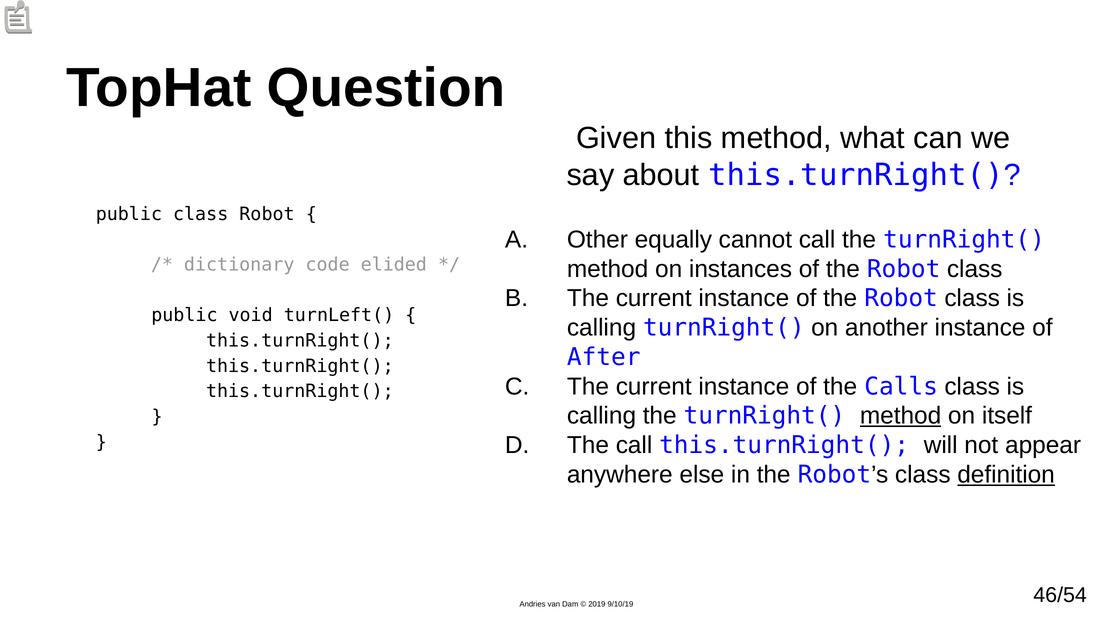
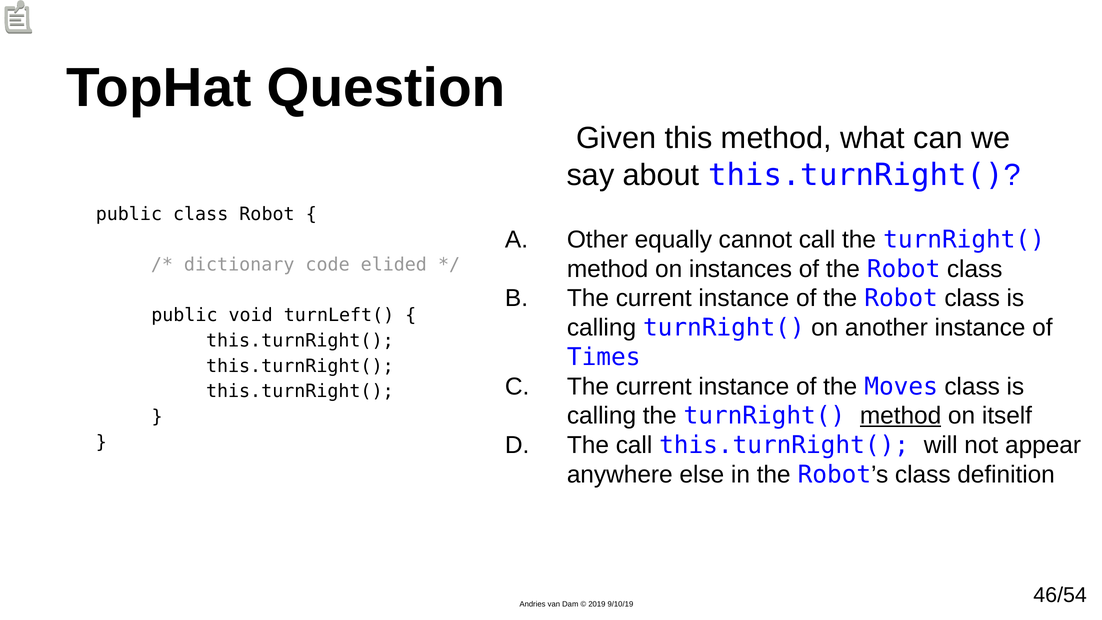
After: After -> Times (604, 357)
Calls: Calls -> Moves (901, 386)
definition underline: present -> none (1006, 475)
